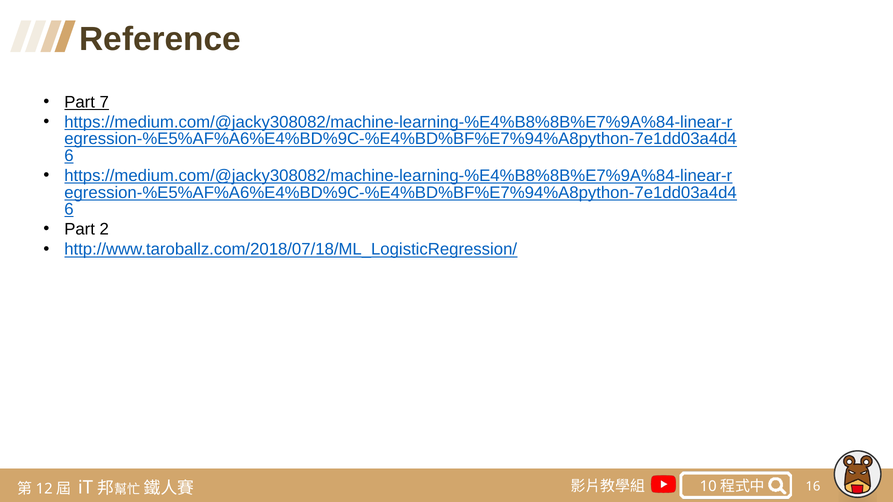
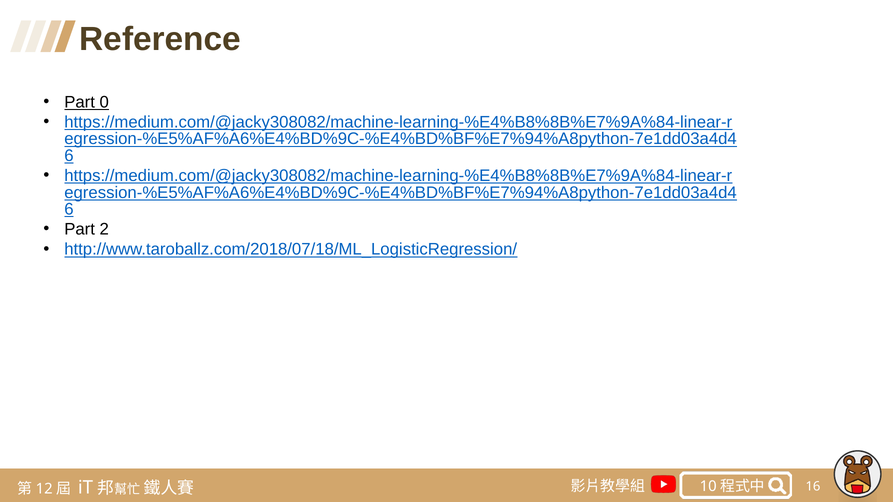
7: 7 -> 0 (104, 102)
